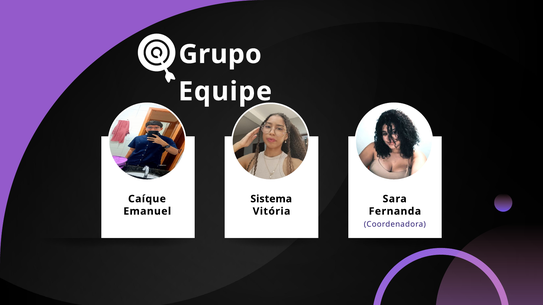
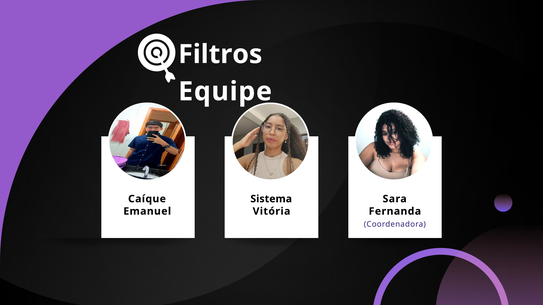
Grupo: Grupo -> Filtros (220, 54)
